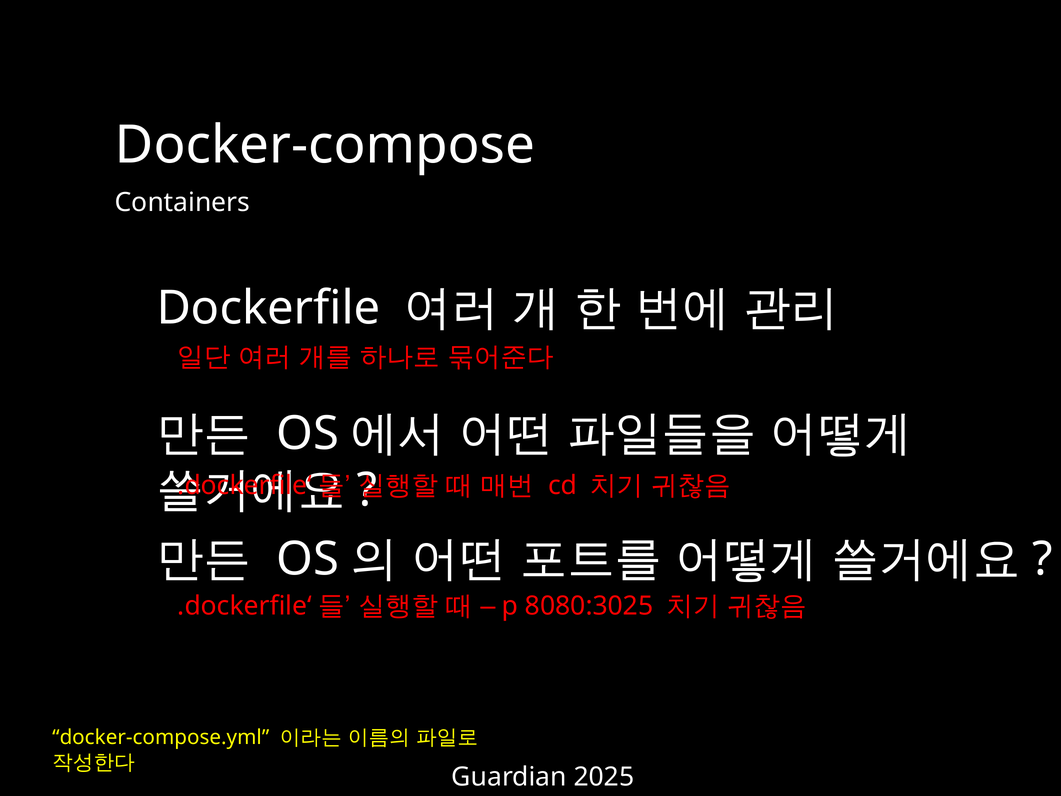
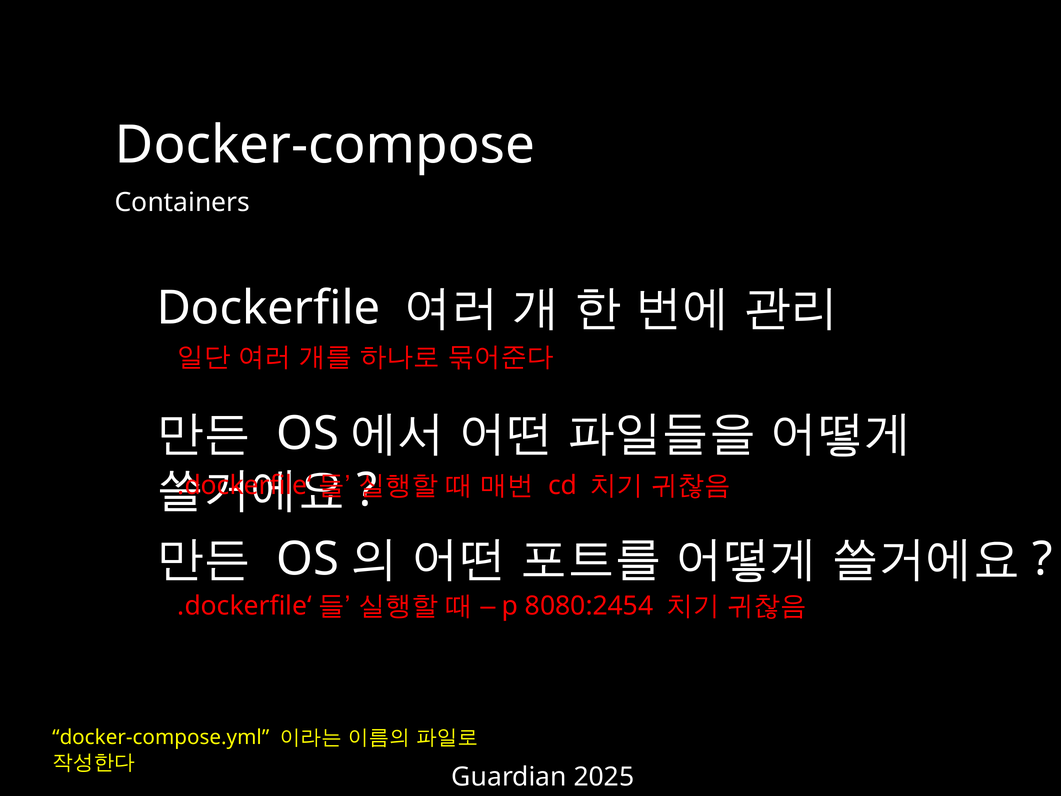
8080:3025: 8080:3025 -> 8080:2454 (589, 606)
